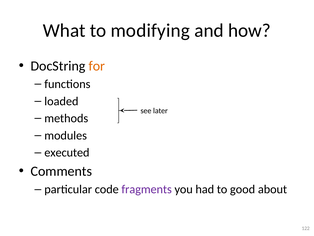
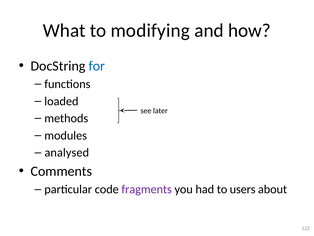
for colour: orange -> blue (97, 66)
executed: executed -> analysed (67, 152)
good: good -> users (243, 189)
